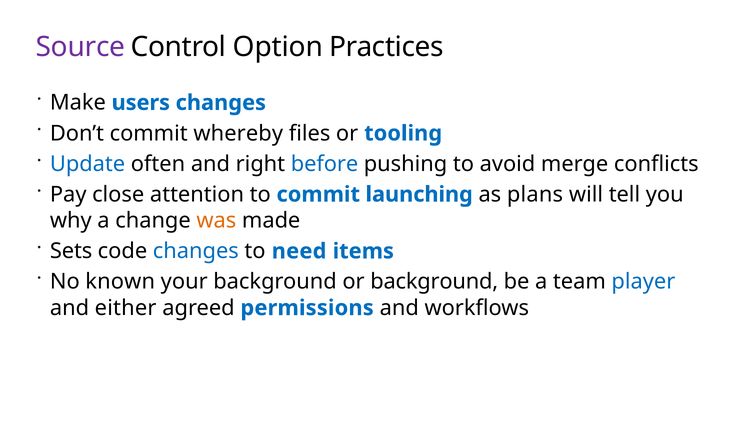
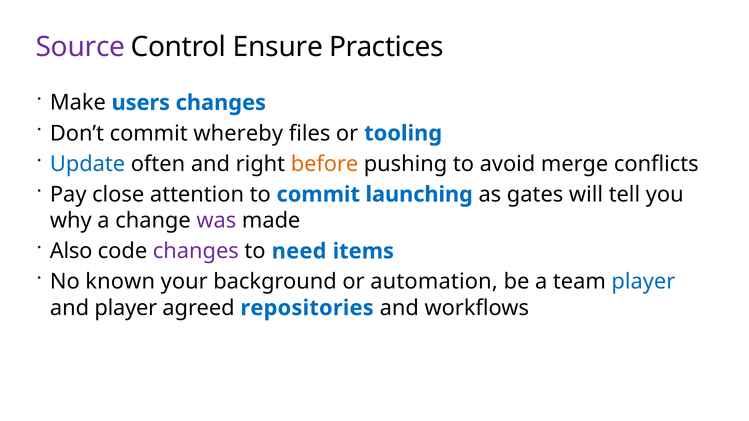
Option: Option -> Ensure (278, 47)
before colour: blue -> orange (325, 164)
plans: plans -> gates (535, 195)
was colour: orange -> purple (216, 221)
Sets: Sets -> Also (71, 251)
changes colour: blue -> purple (196, 251)
or background: background -> automation (434, 282)
and either: either -> player (126, 308)
permissions: permissions -> repositories (307, 308)
